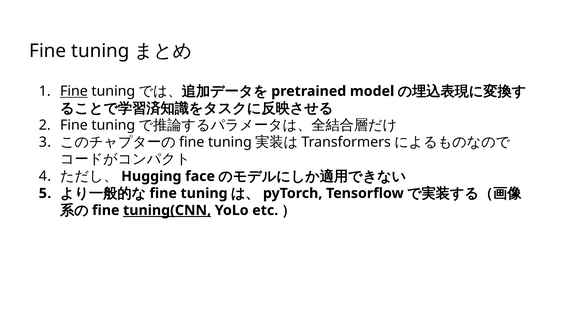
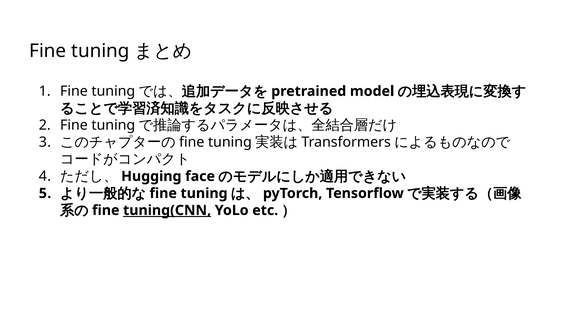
Fine underline: present -> none (74, 91)
